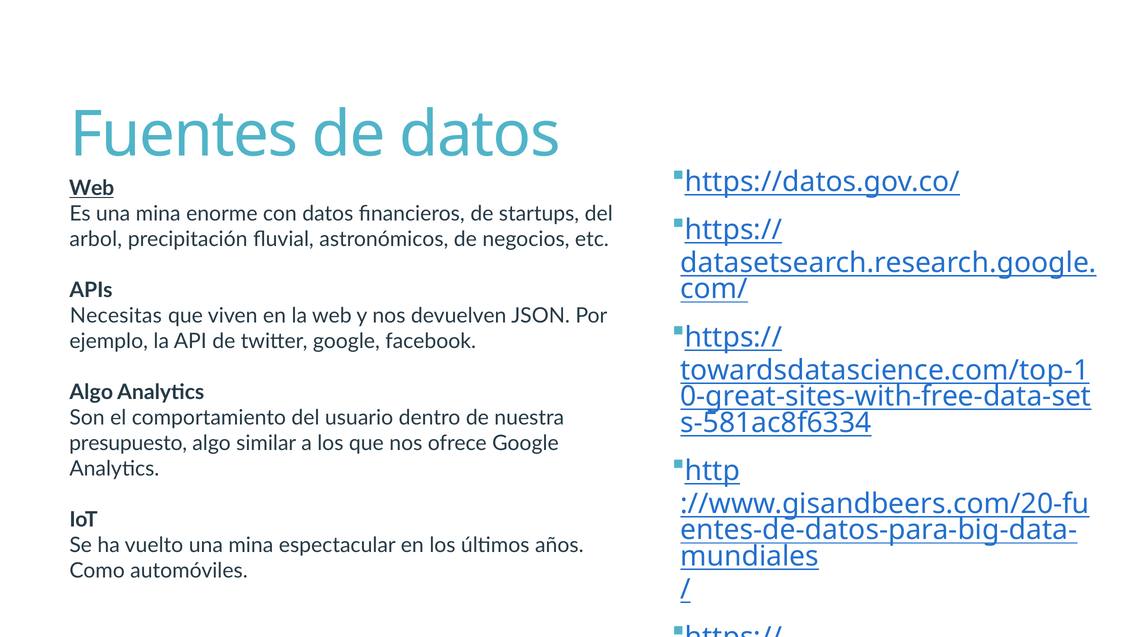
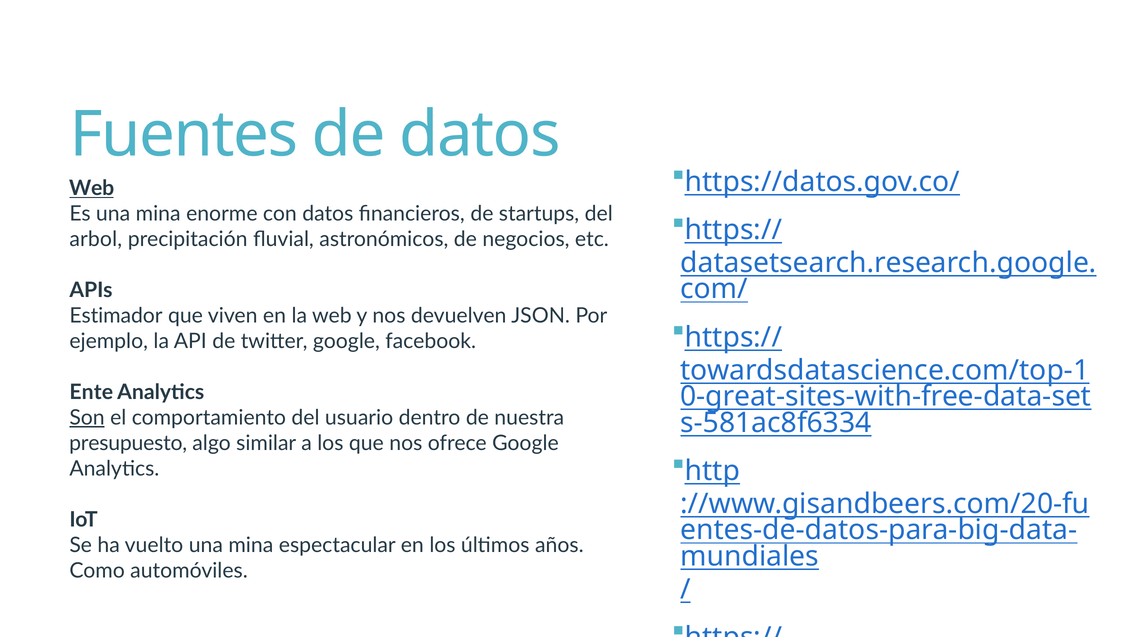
Necesitas: Necesitas -> Estimador (116, 316)
Algo: Algo -> Ente (91, 392)
Son underline: none -> present (87, 418)
